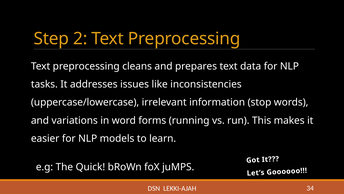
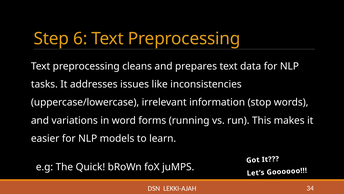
2: 2 -> 6 (80, 39)
